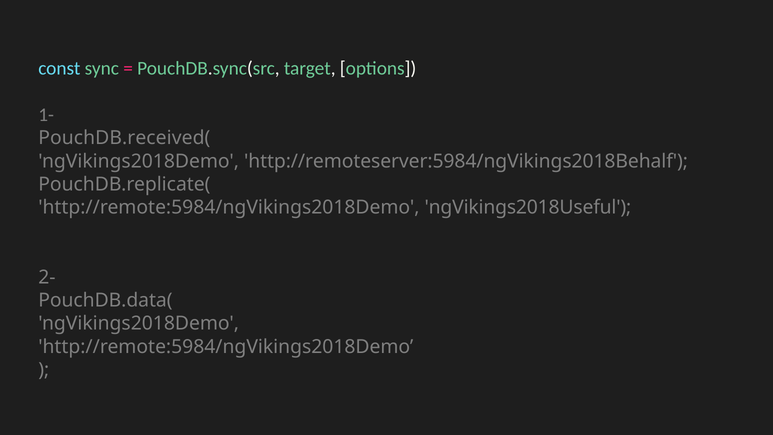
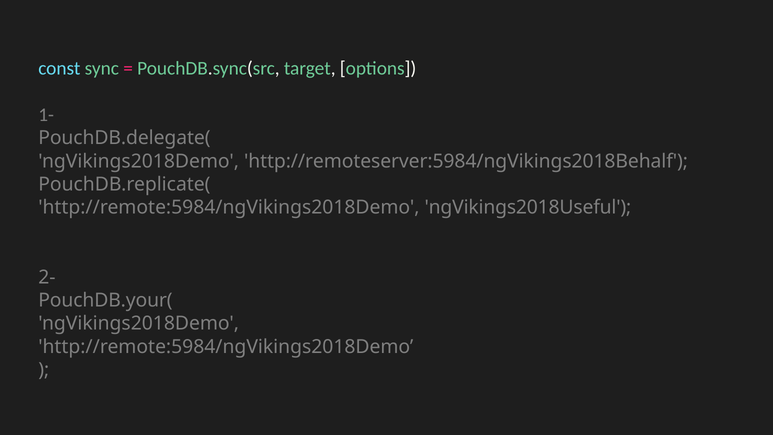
PouchDB.received(: PouchDB.received( -> PouchDB.delegate( (124, 138)
PouchDB.data(: PouchDB.data( -> PouchDB.your( (105, 300)
